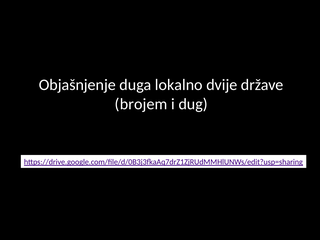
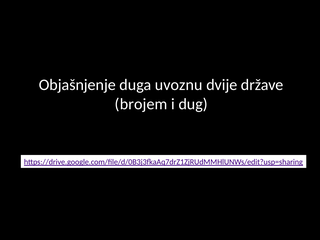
lokalno: lokalno -> uvoznu (179, 85)
